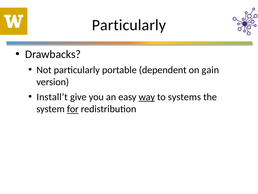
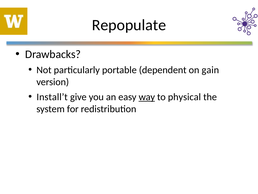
Particularly: Particularly -> Repopulate (129, 25)
systems: systems -> physical (184, 97)
for underline: present -> none (73, 109)
